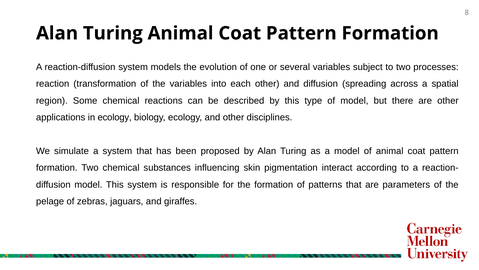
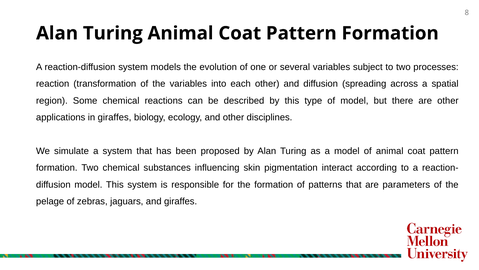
in ecology: ecology -> giraffes (115, 117)
